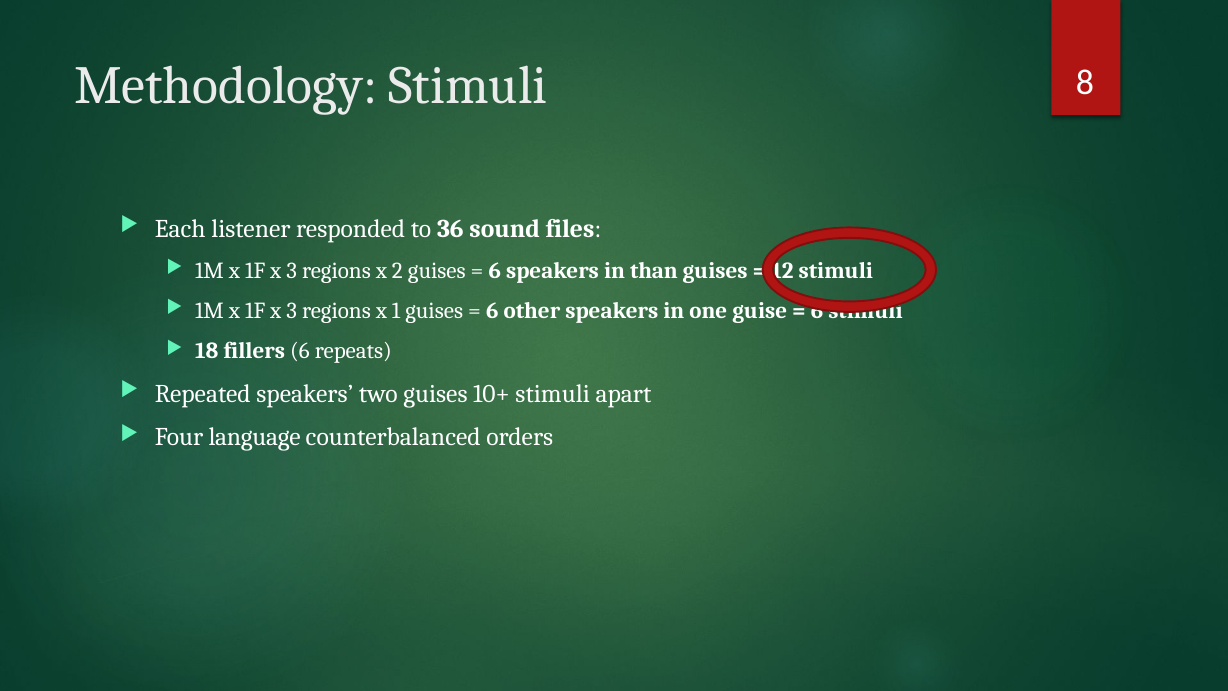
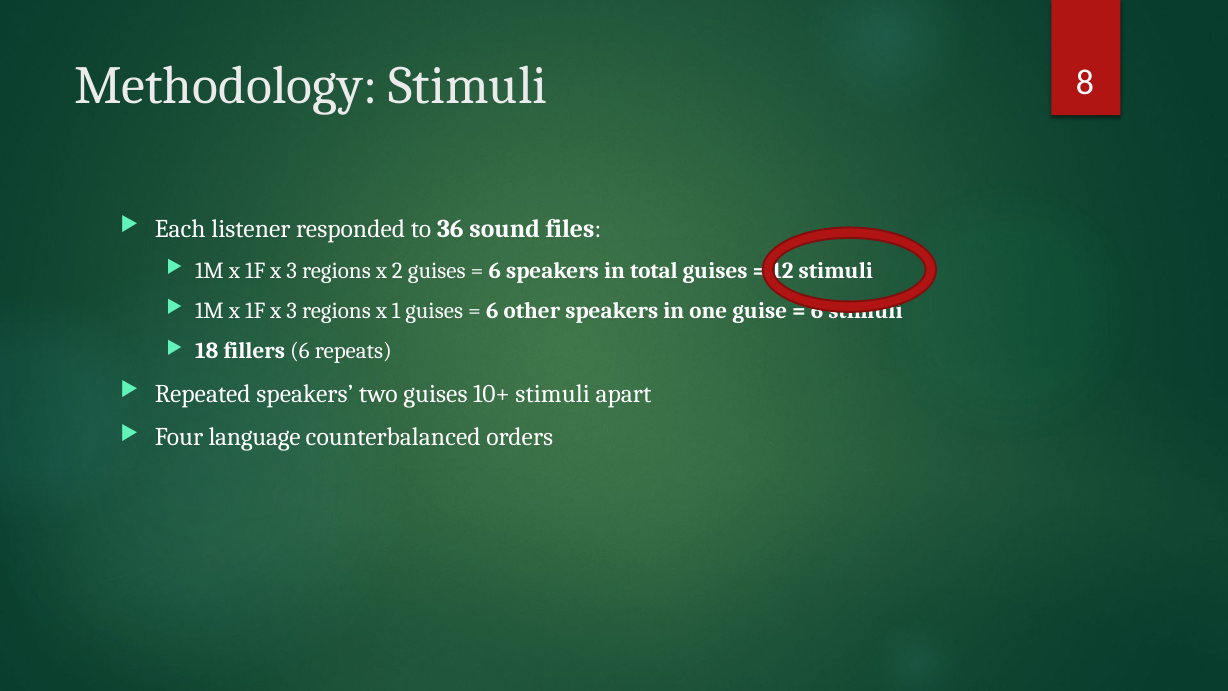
than: than -> total (654, 270)
